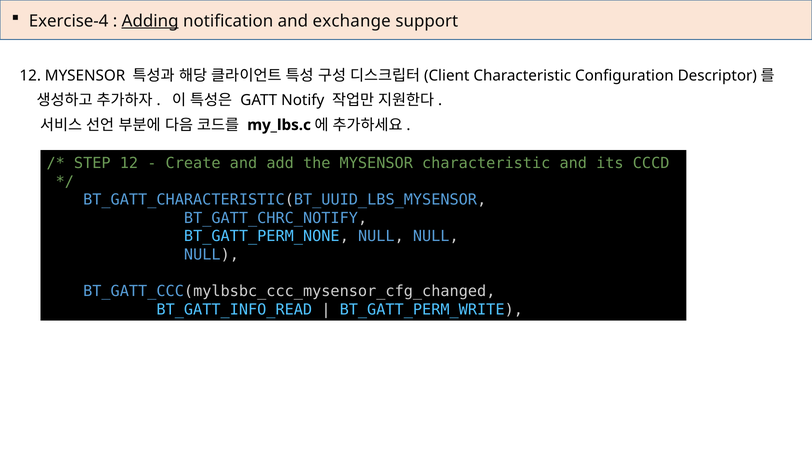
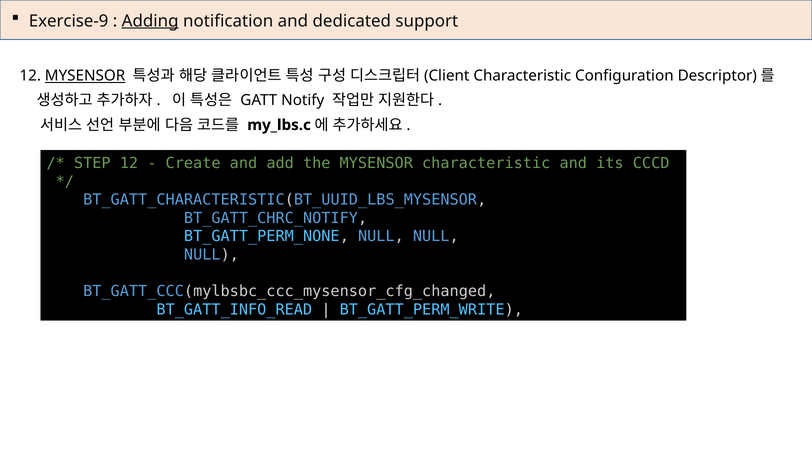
Exercise-4: Exercise-4 -> Exercise-9 (69, 21)
exchange: exchange -> dedicated (352, 21)
MYSENSOR underline: none -> present (85, 76)
